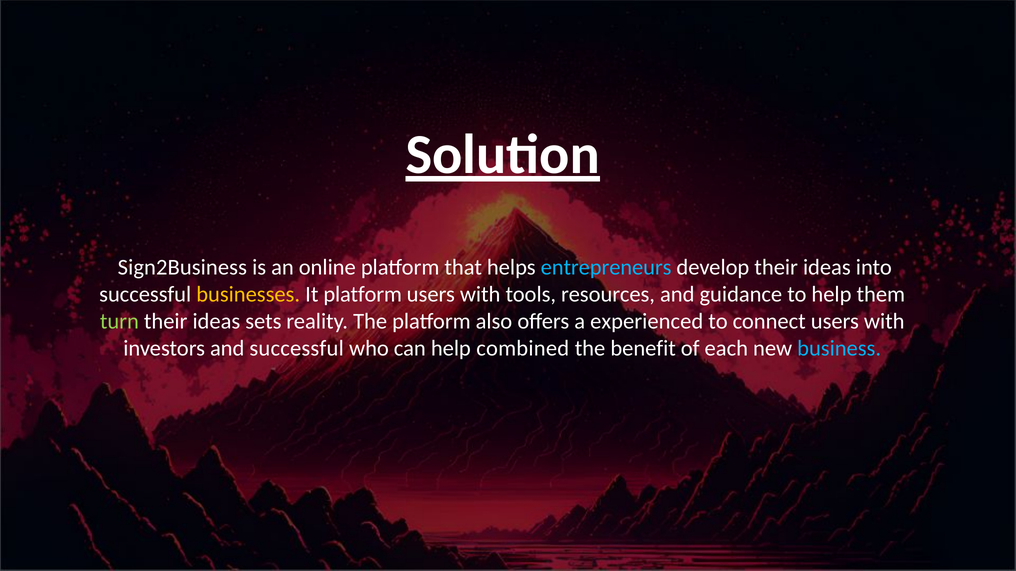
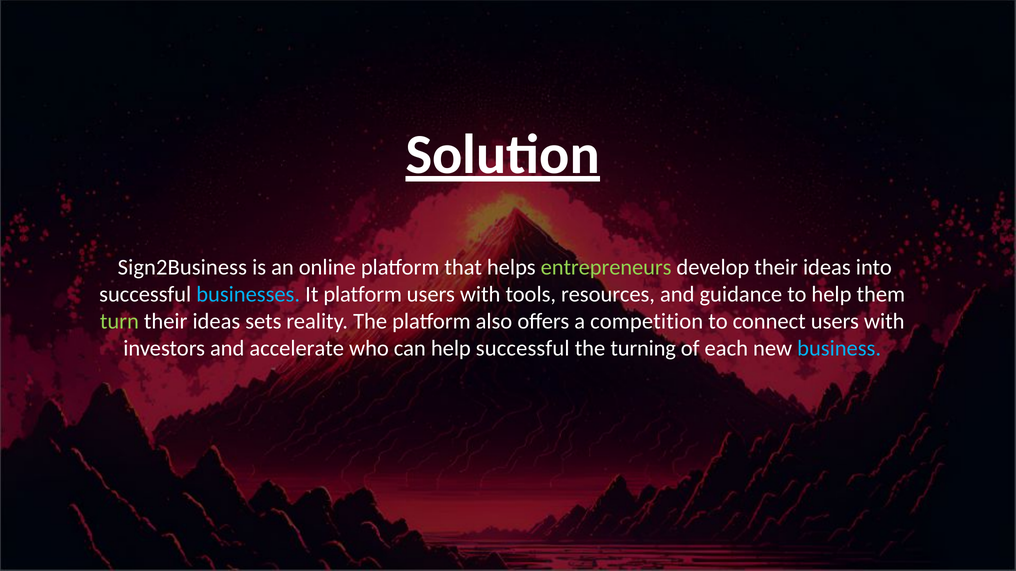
entrepreneurs colour: light blue -> light green (606, 267)
businesses colour: yellow -> light blue (248, 294)
experienced: experienced -> competition (647, 322)
and successful: successful -> accelerate (297, 349)
help combined: combined -> successful (523, 349)
benefit: benefit -> turning (643, 349)
